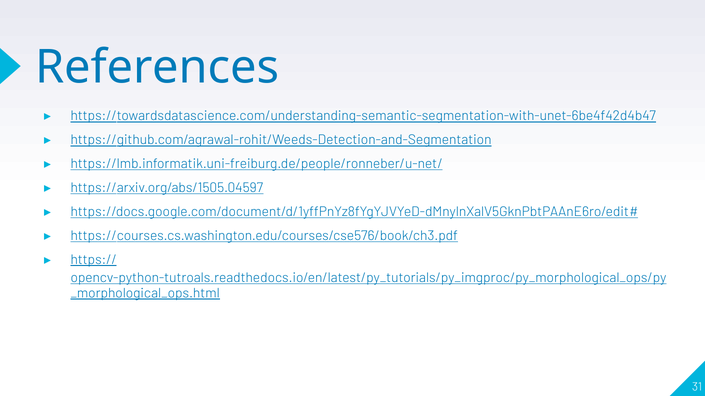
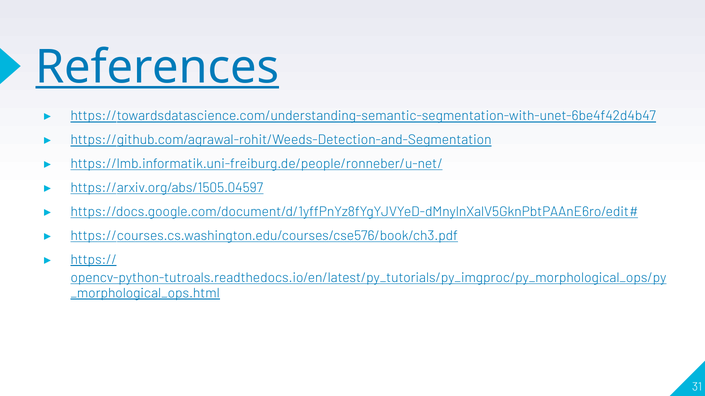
References underline: none -> present (157, 67)
